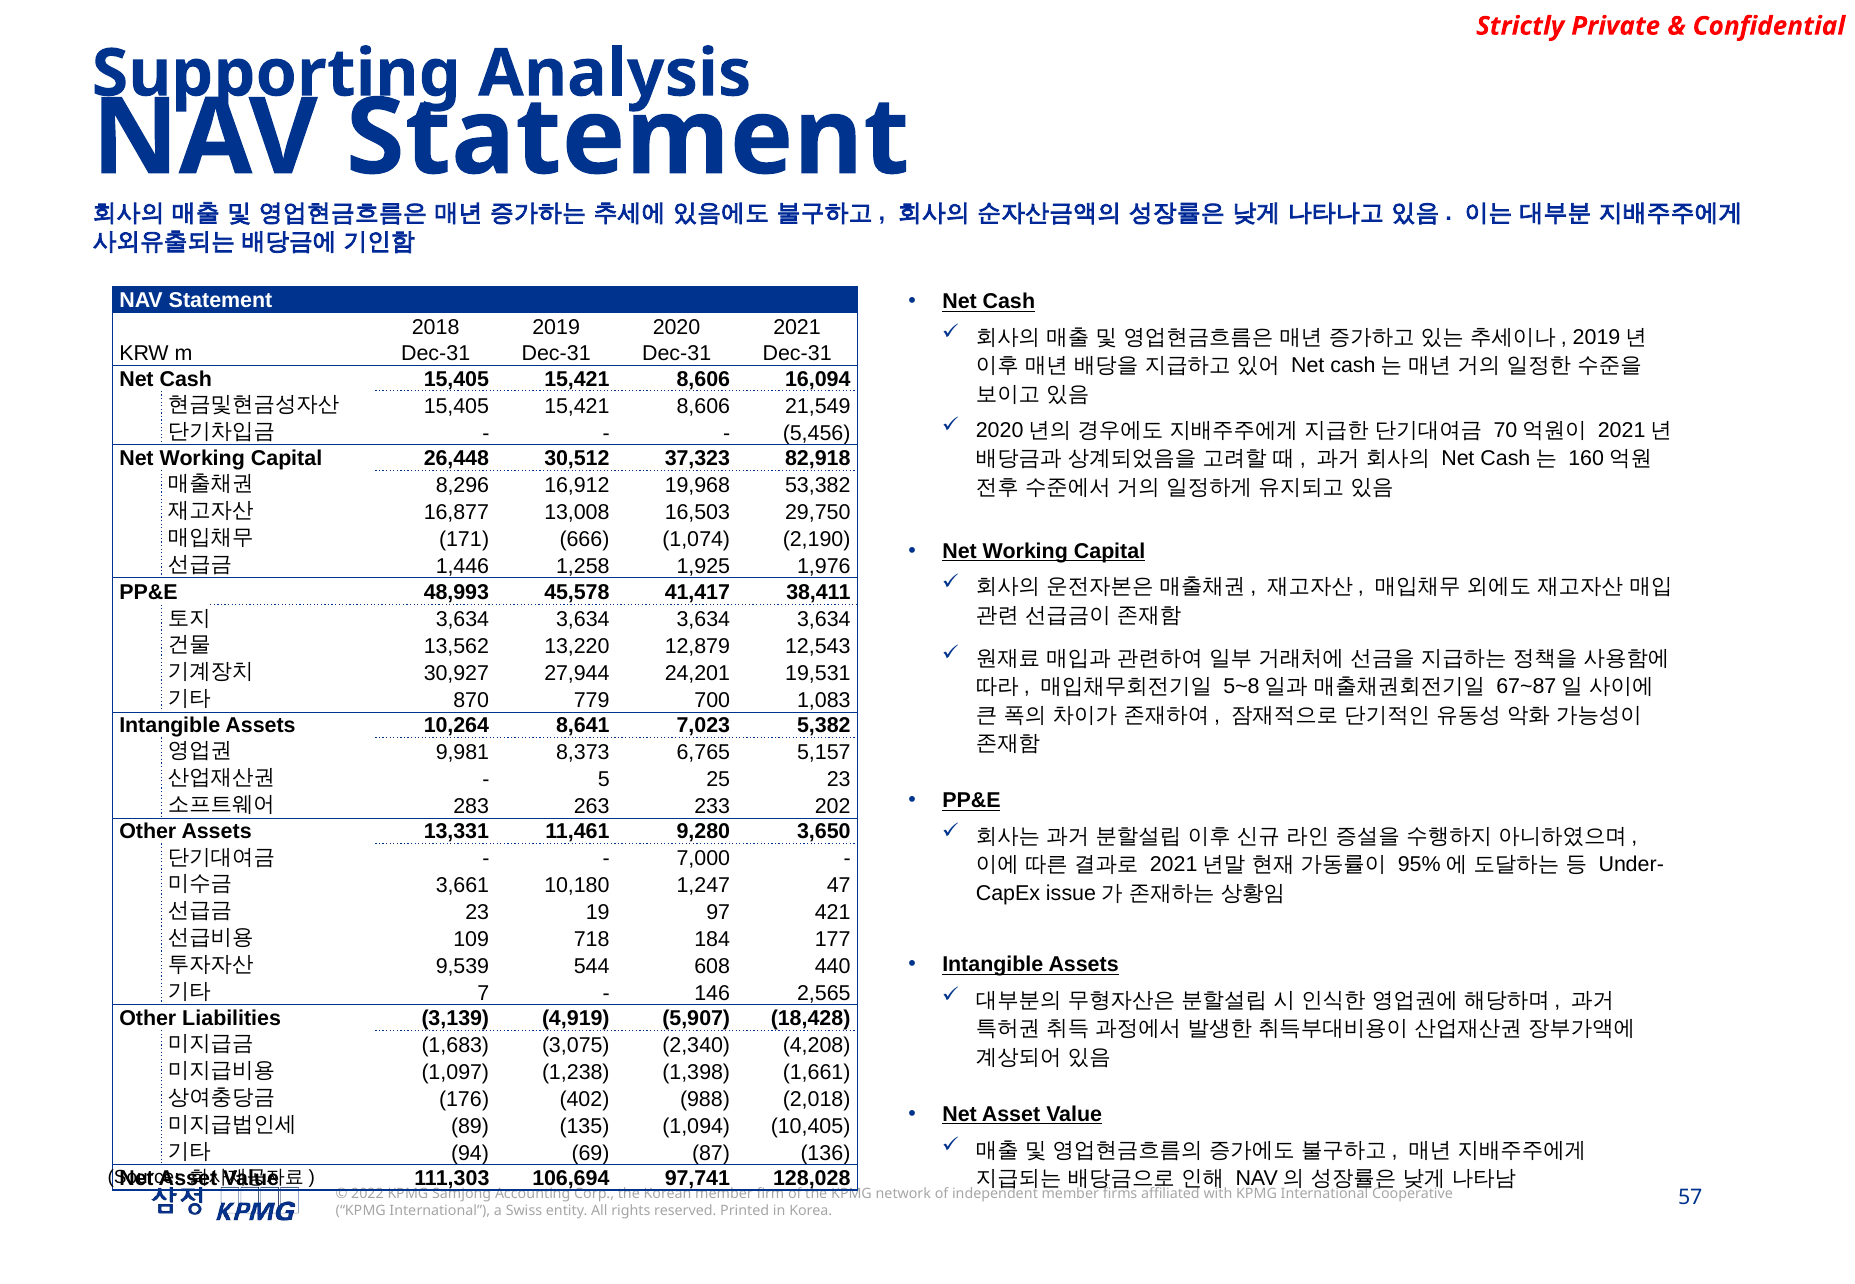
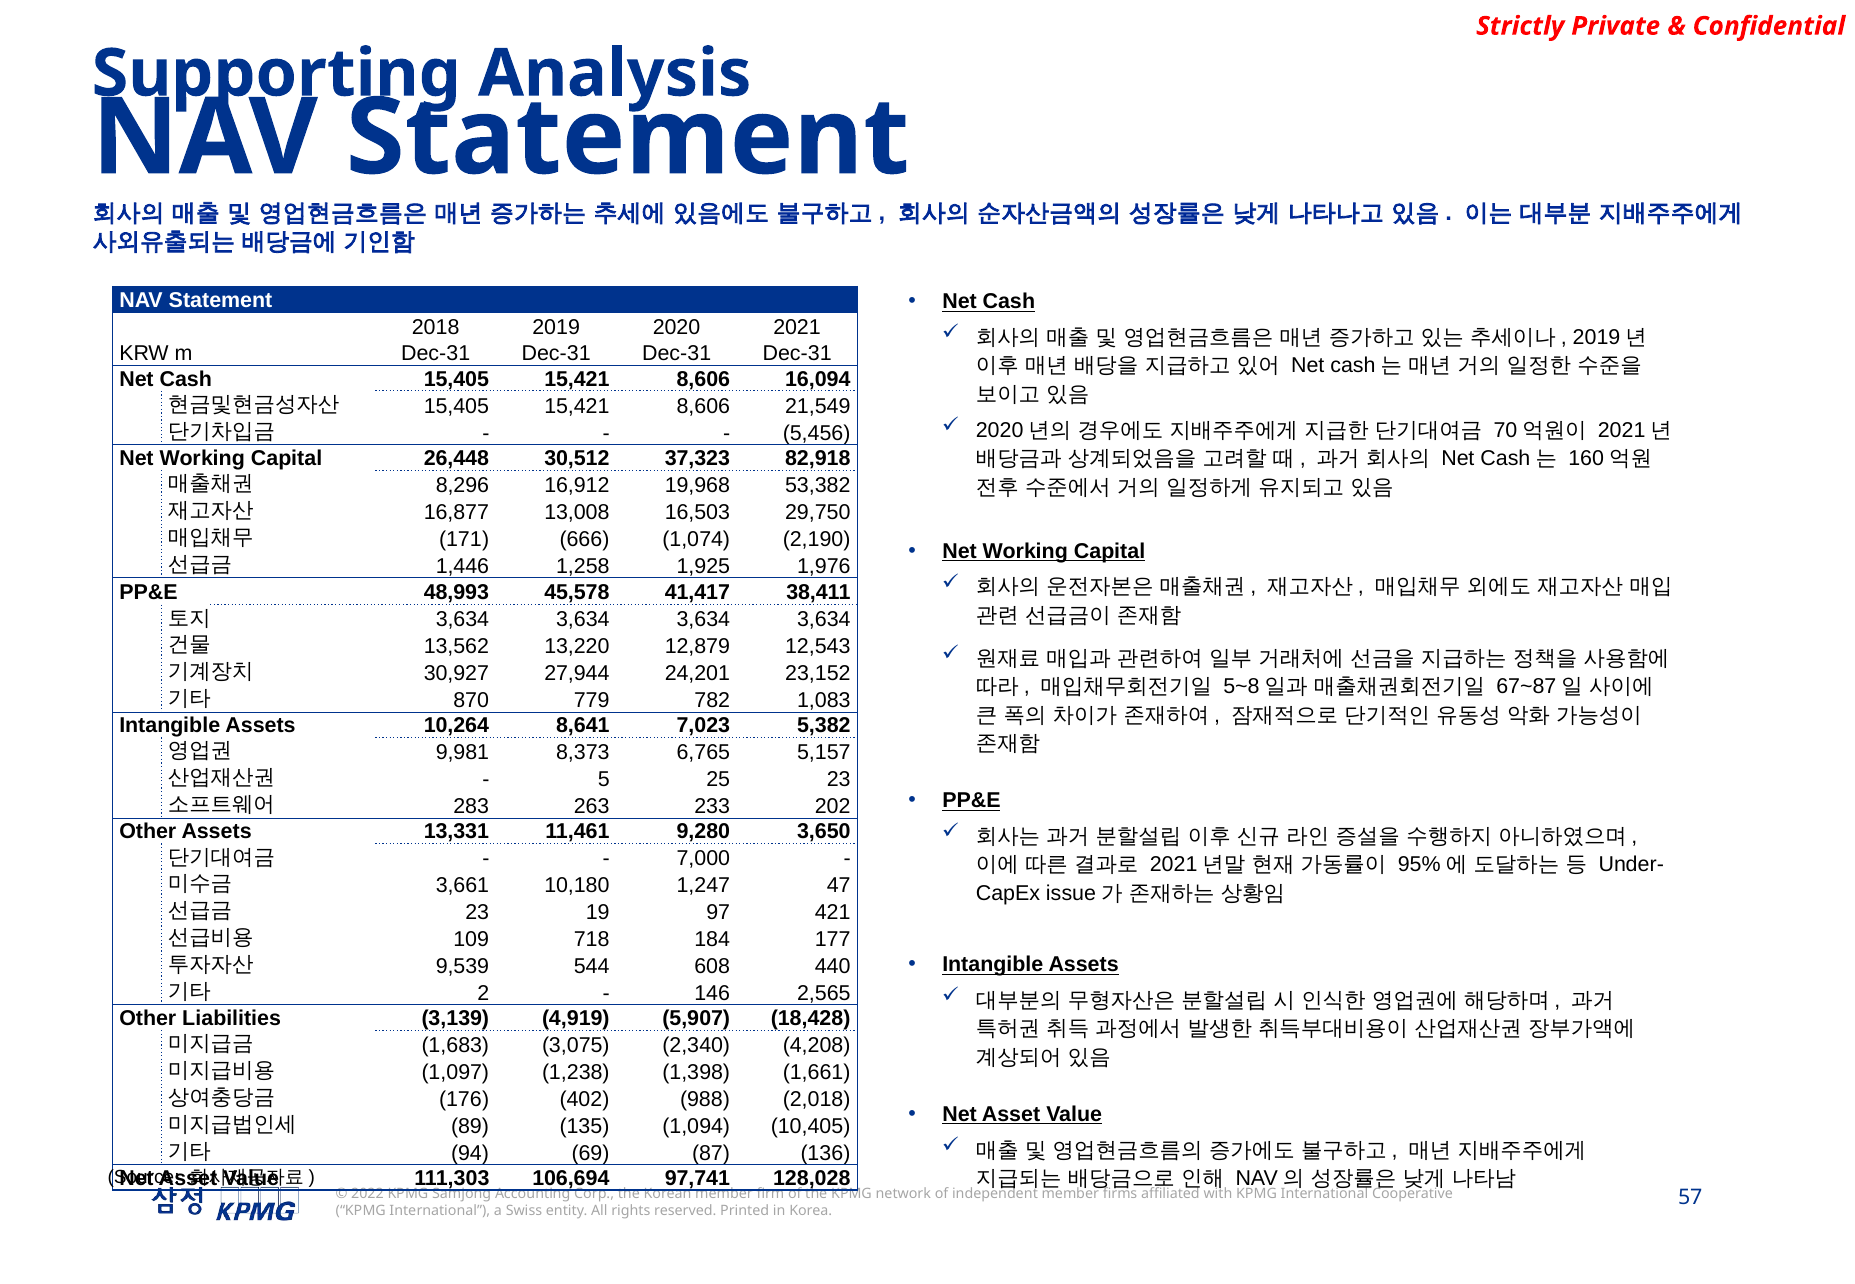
19,531: 19,531 -> 23,152 (818, 674)
700: 700 -> 782 (712, 701)
7: 7 -> 2 (483, 993)
